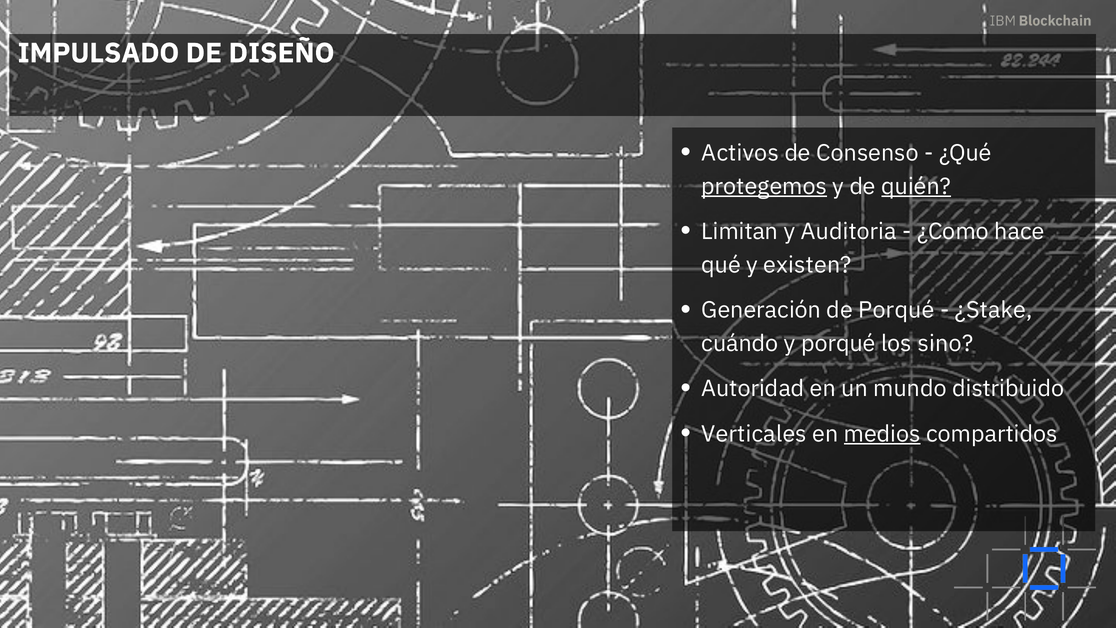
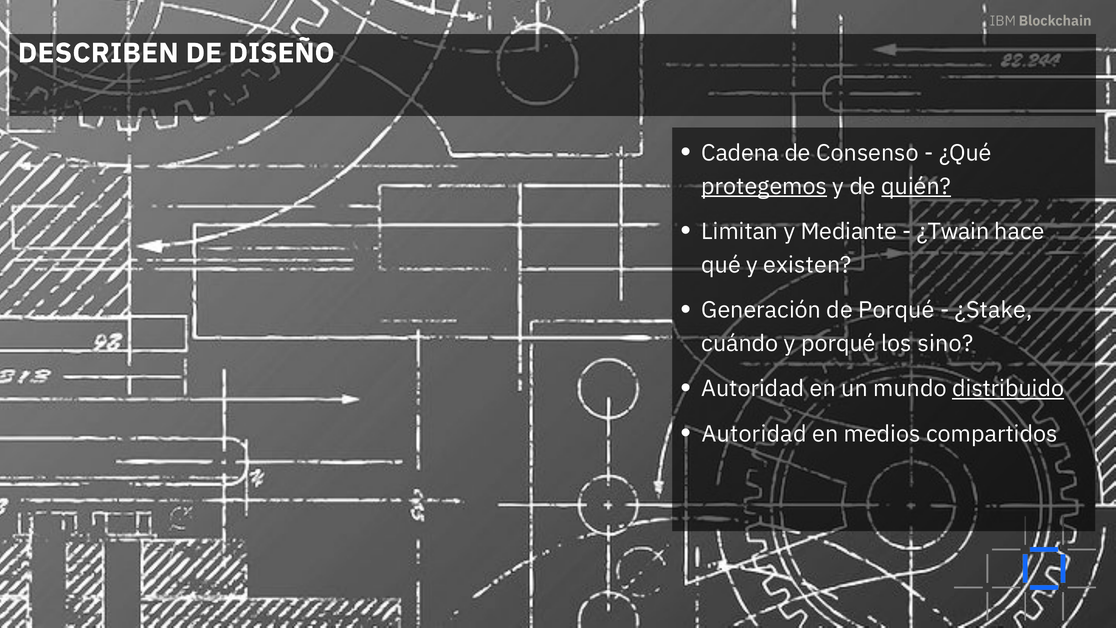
IMPULSADO: IMPULSADO -> DESCRIBEN (98, 53)
Activos: Activos -> Cadena (740, 153)
Auditoria: Auditoria -> Mediante (849, 231)
¿Como: ¿Como -> ¿Twain (953, 231)
distribuido underline: none -> present (1008, 389)
Verticales: Verticales -> Autoridad (754, 434)
medios underline: present -> none (882, 434)
